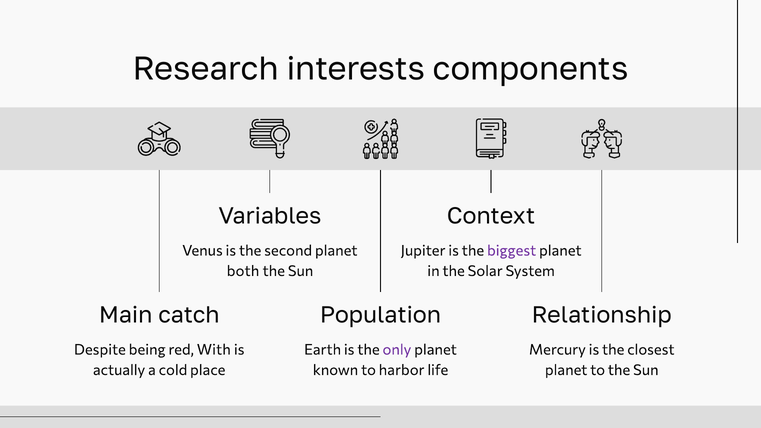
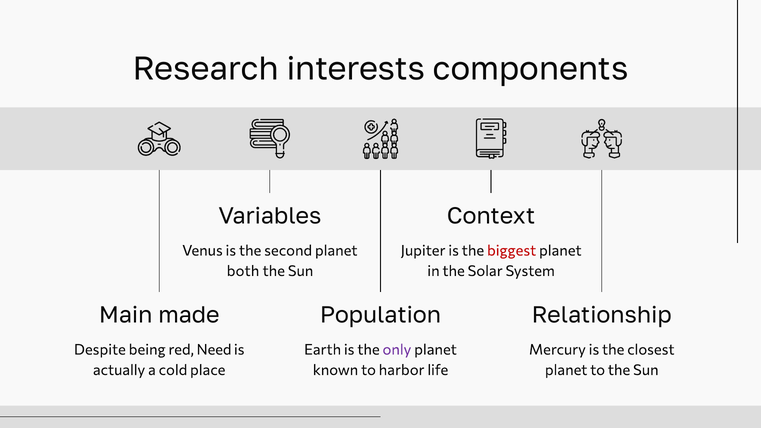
biggest colour: purple -> red (512, 251)
catch: catch -> made (189, 315)
With: With -> Need (214, 350)
